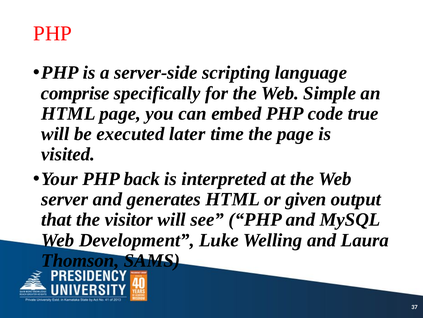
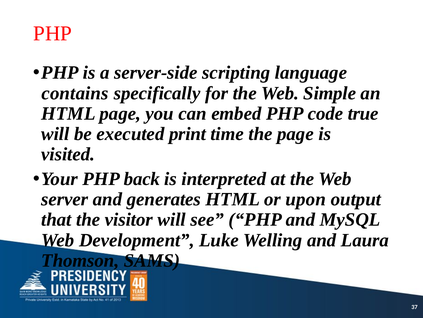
comprise: comprise -> contains (75, 93)
later: later -> print (188, 134)
given: given -> upon (306, 199)
